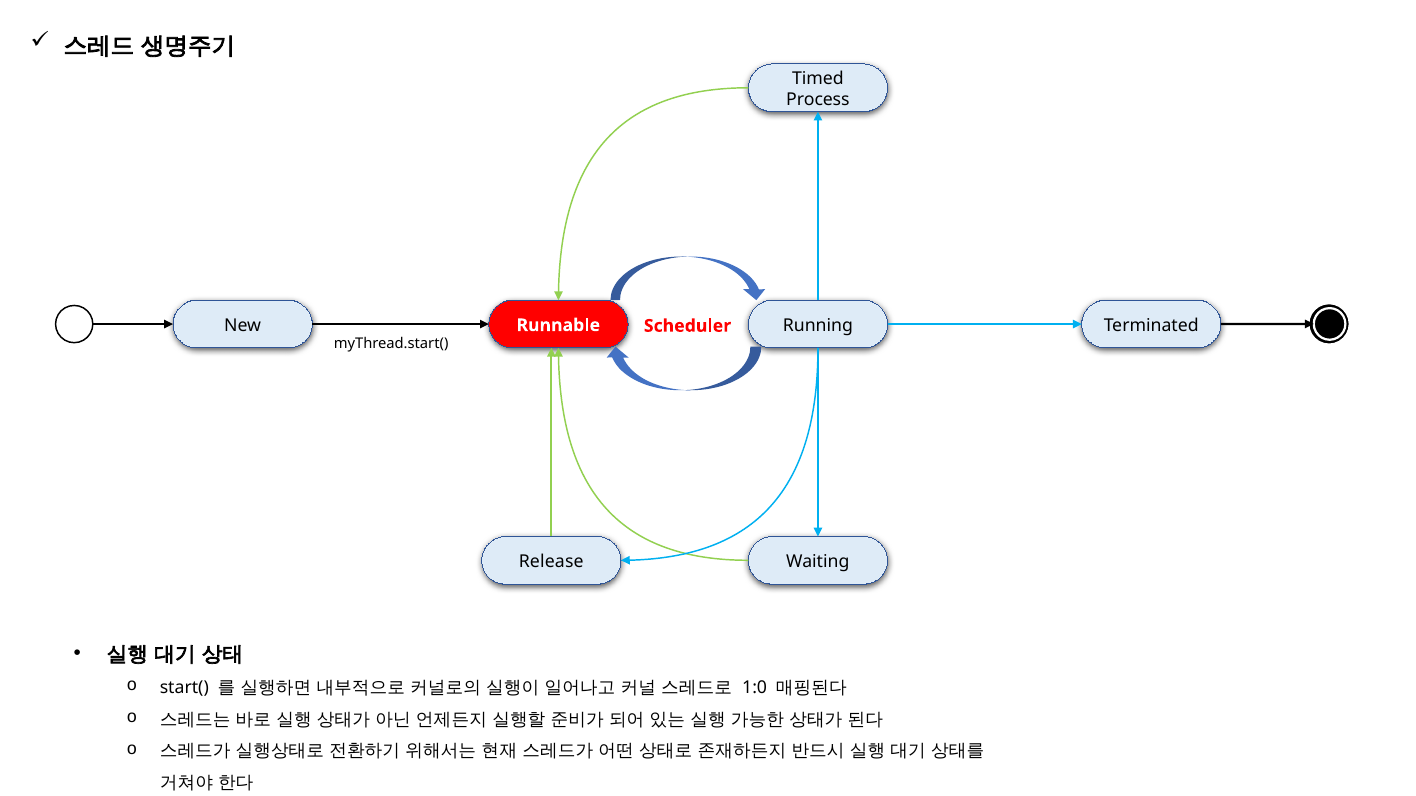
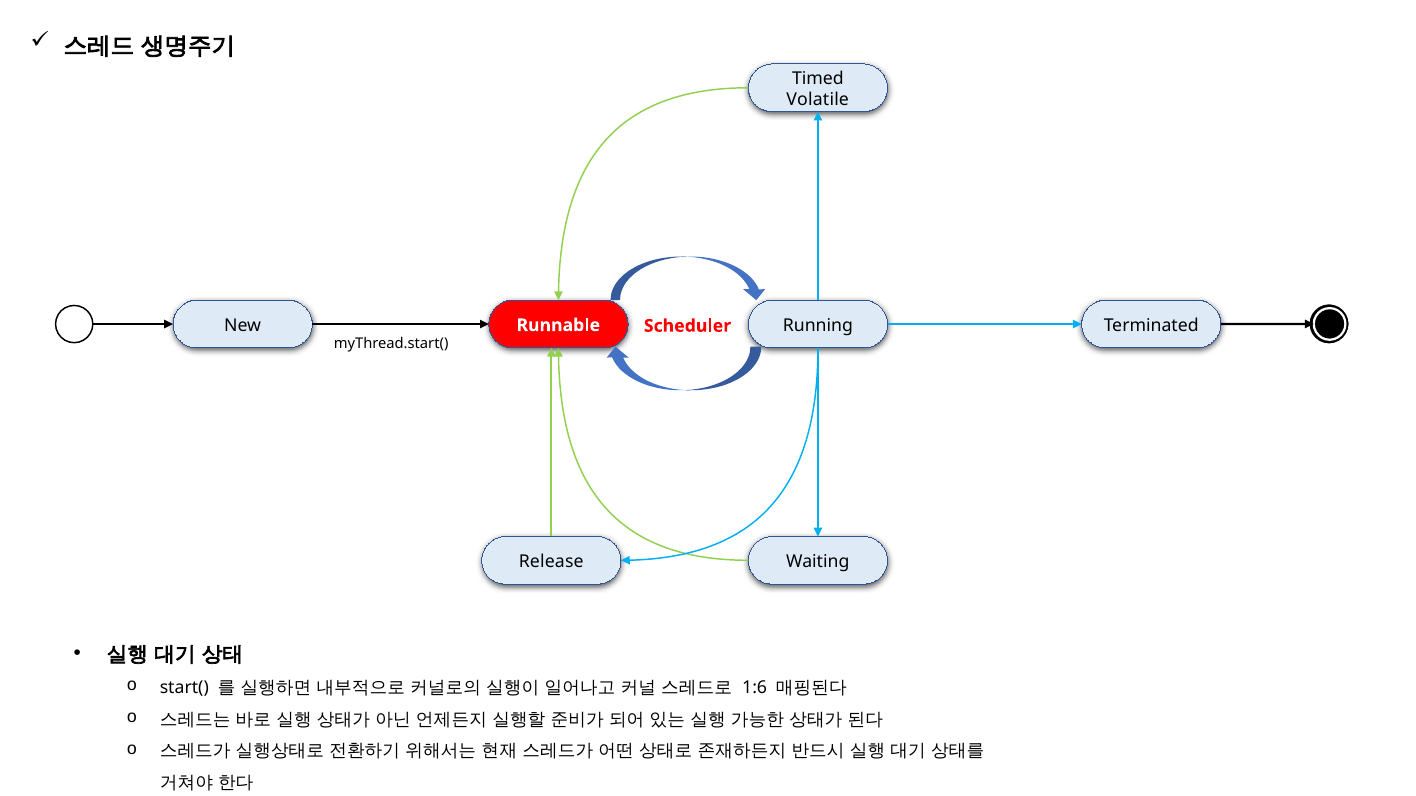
Process: Process -> Volatile (818, 100)
1:0: 1:0 -> 1:6 (755, 688)
